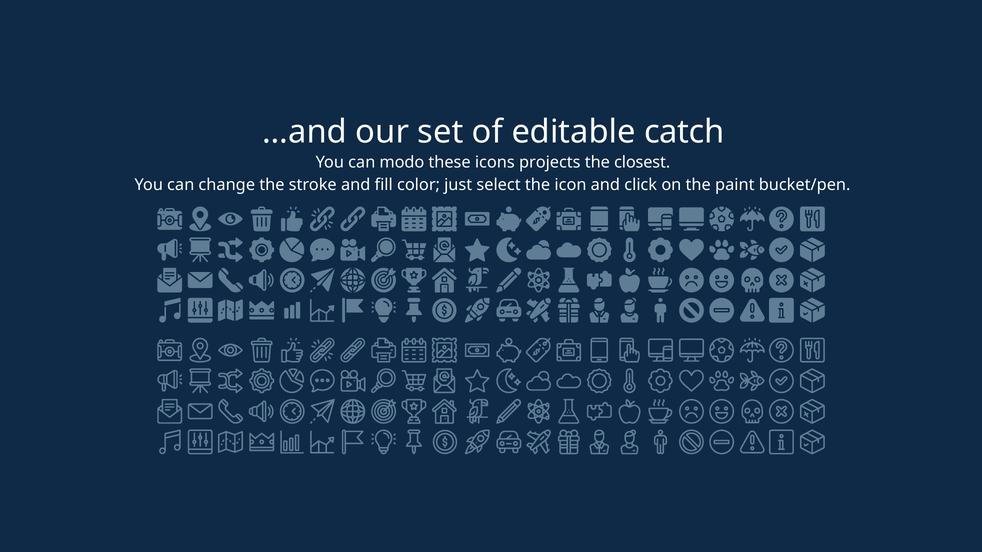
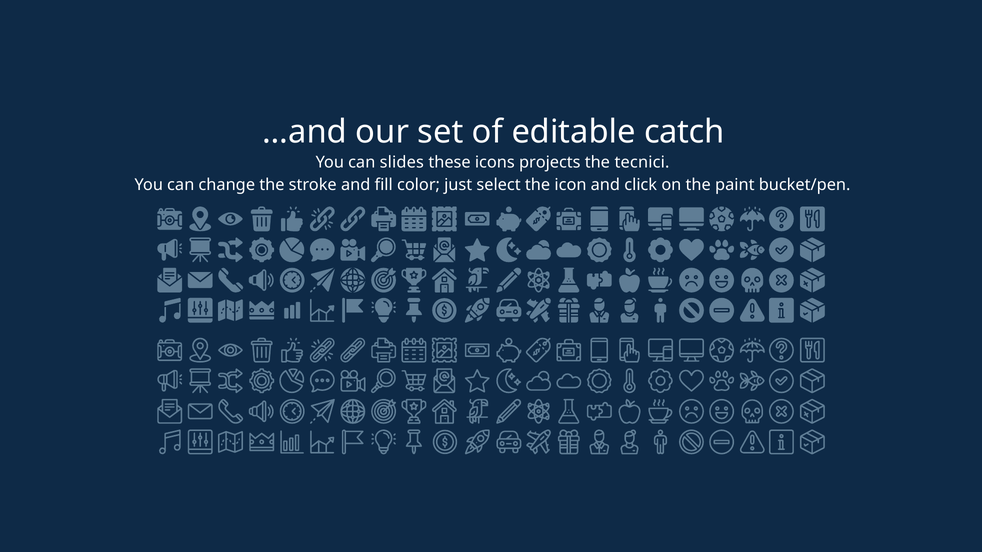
modo: modo -> slides (402, 162)
closest: closest -> tecnici (642, 162)
